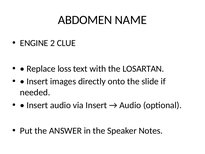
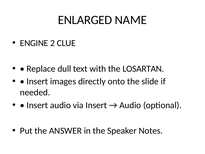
ABDOMEN: ABDOMEN -> ENLARGED (85, 20)
loss: loss -> dull (64, 69)
